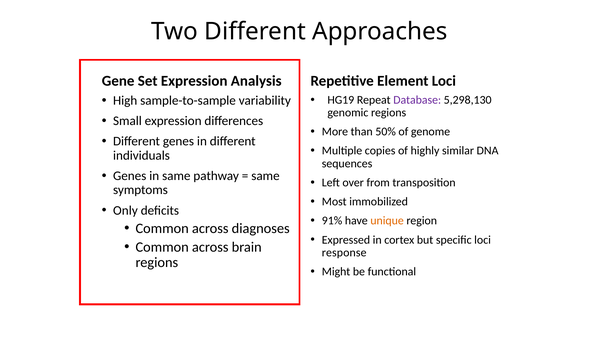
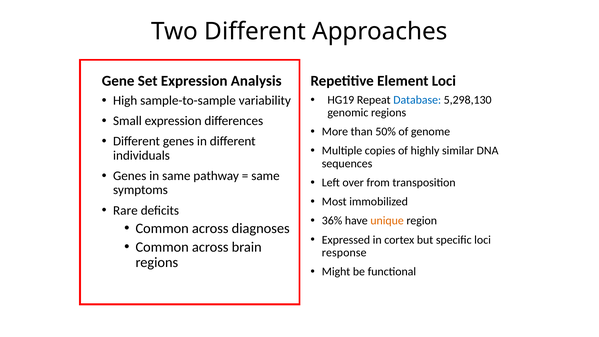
Database colour: purple -> blue (417, 100)
Only: Only -> Rare (125, 210)
91%: 91% -> 36% (332, 221)
